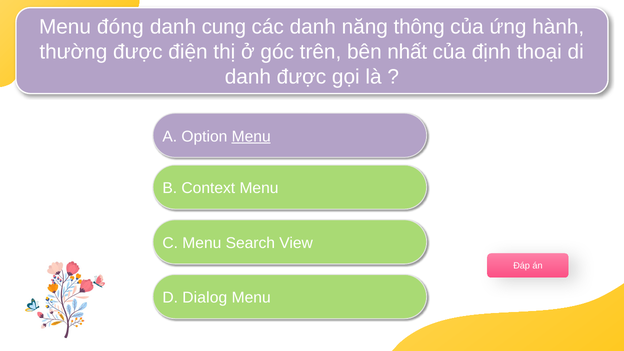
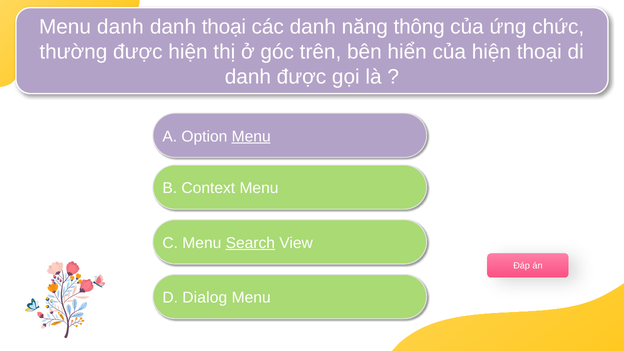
Menu đóng: đóng -> danh (120, 27)
danh cung: cung -> thoại (224, 27)
hành: hành -> chức (558, 27)
được điện: điện -> hiện (188, 52)
nhất: nhất -> hiển (407, 52)
của định: định -> hiện (491, 52)
Search underline: none -> present (250, 243)
